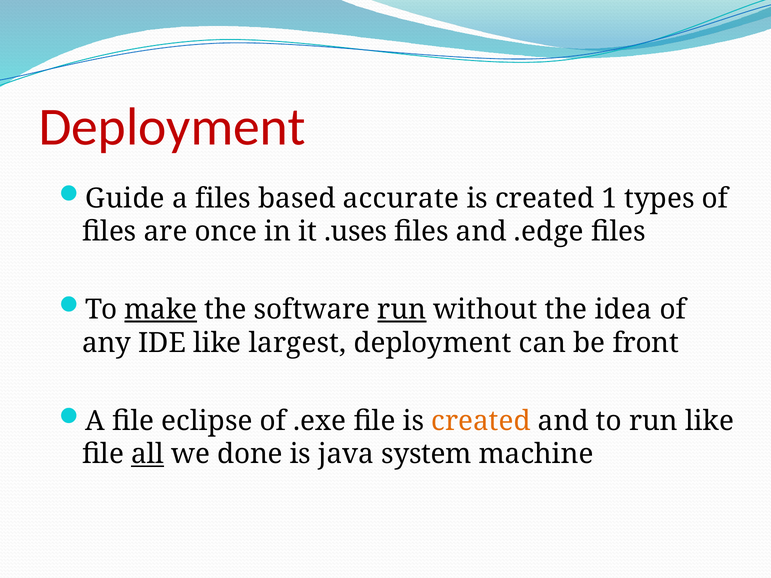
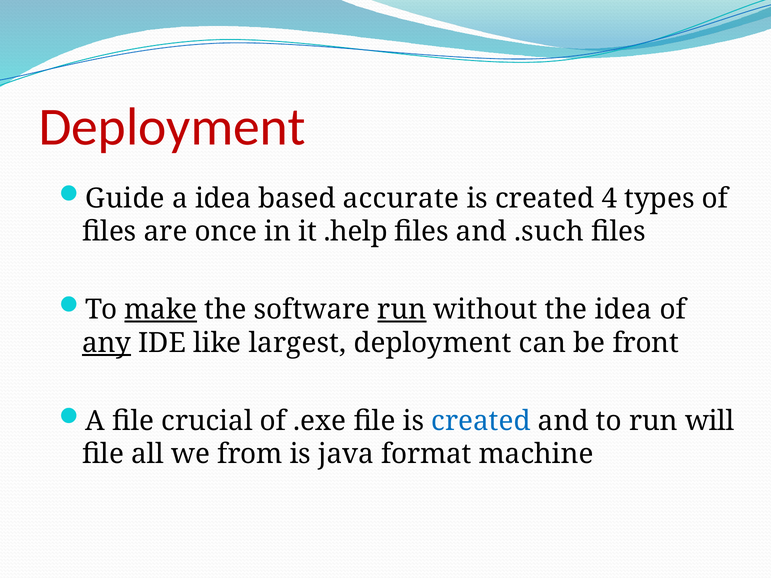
a files: files -> idea (223, 198)
1: 1 -> 4 (610, 198)
.uses: .uses -> .help (356, 232)
.edge: .edge -> .such (549, 232)
any underline: none -> present (107, 343)
eclipse: eclipse -> crucial (207, 421)
created colour: orange -> blue (481, 421)
run like: like -> will (710, 421)
all underline: present -> none (148, 454)
done: done -> from (250, 454)
system: system -> format (427, 454)
